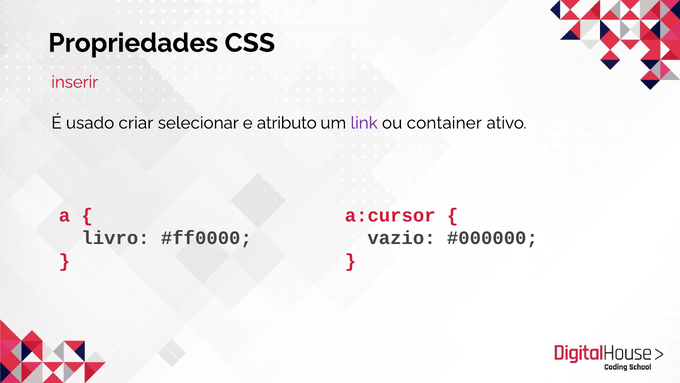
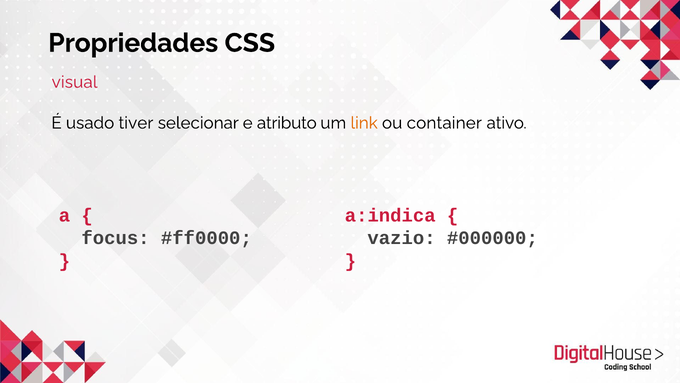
inserir: inserir -> visual (75, 82)
criar: criar -> tiver (136, 123)
link colour: purple -> orange (364, 123)
a:cursor: a:cursor -> a:indica (390, 215)
livro: livro -> focus (116, 238)
